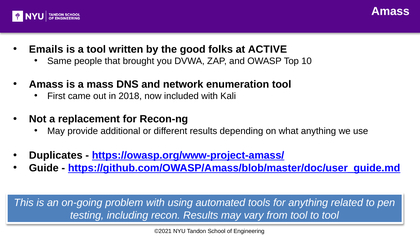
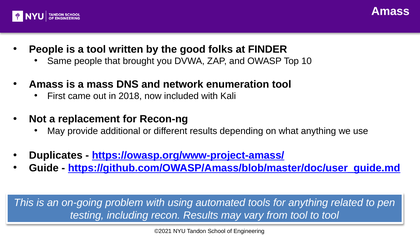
Emails: Emails -> People (46, 49)
ACTIVE: ACTIVE -> FINDER (268, 49)
